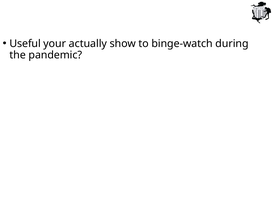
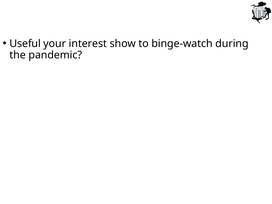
actually: actually -> interest (88, 44)
